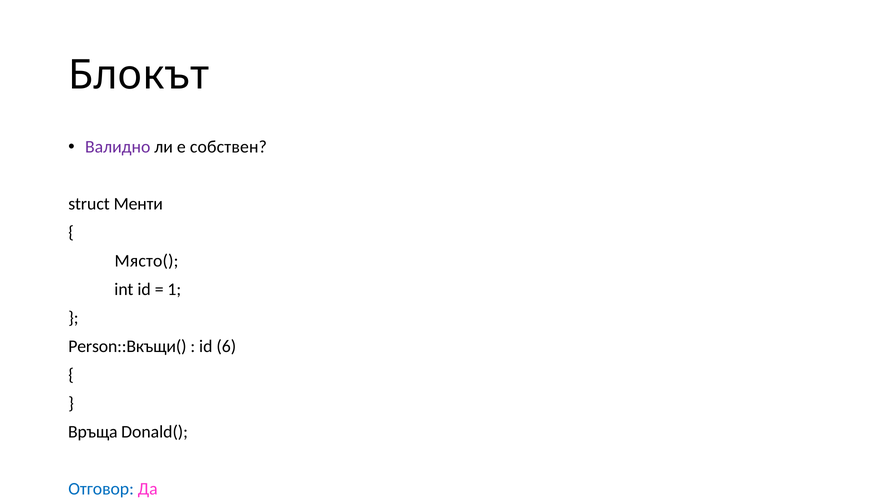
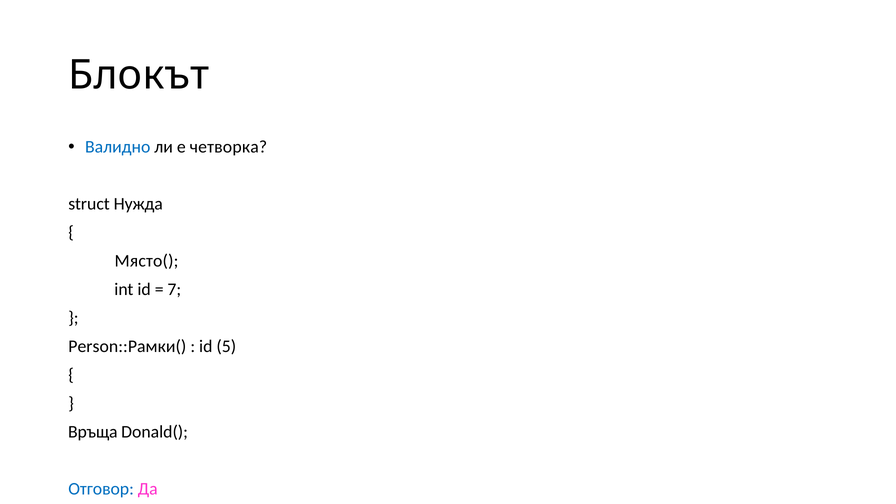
Валидно colour: purple -> blue (118, 147)
собствен: собствен -> четворка (228, 147)
Менти: Менти -> Нужда (138, 204)
1: 1 -> 7 (174, 289)
Person::Вкъщи(: Person::Вкъщи( -> Person::Рамки( (127, 346)
6: 6 -> 5 (226, 346)
